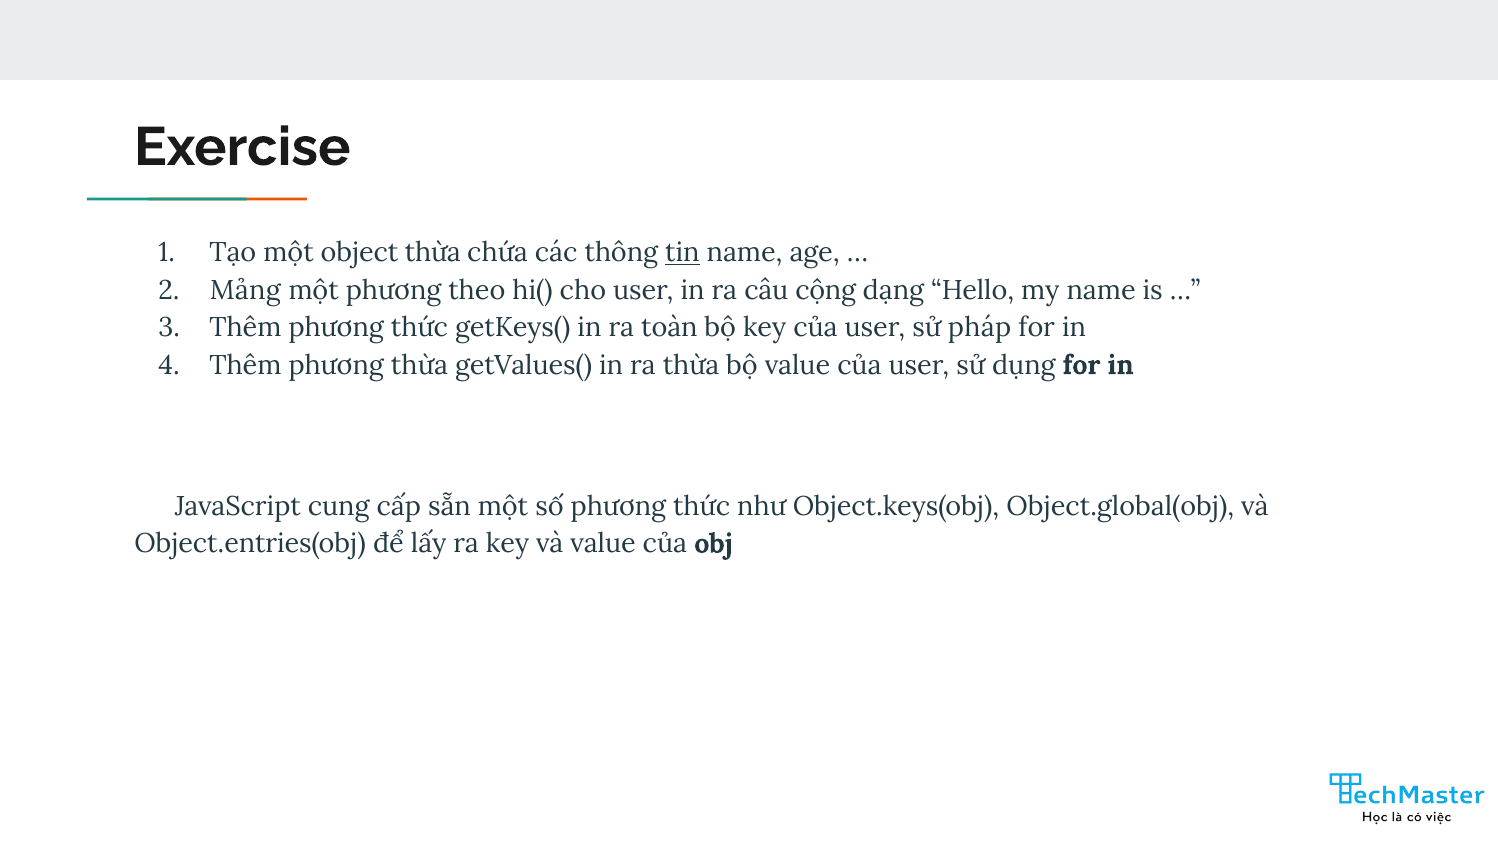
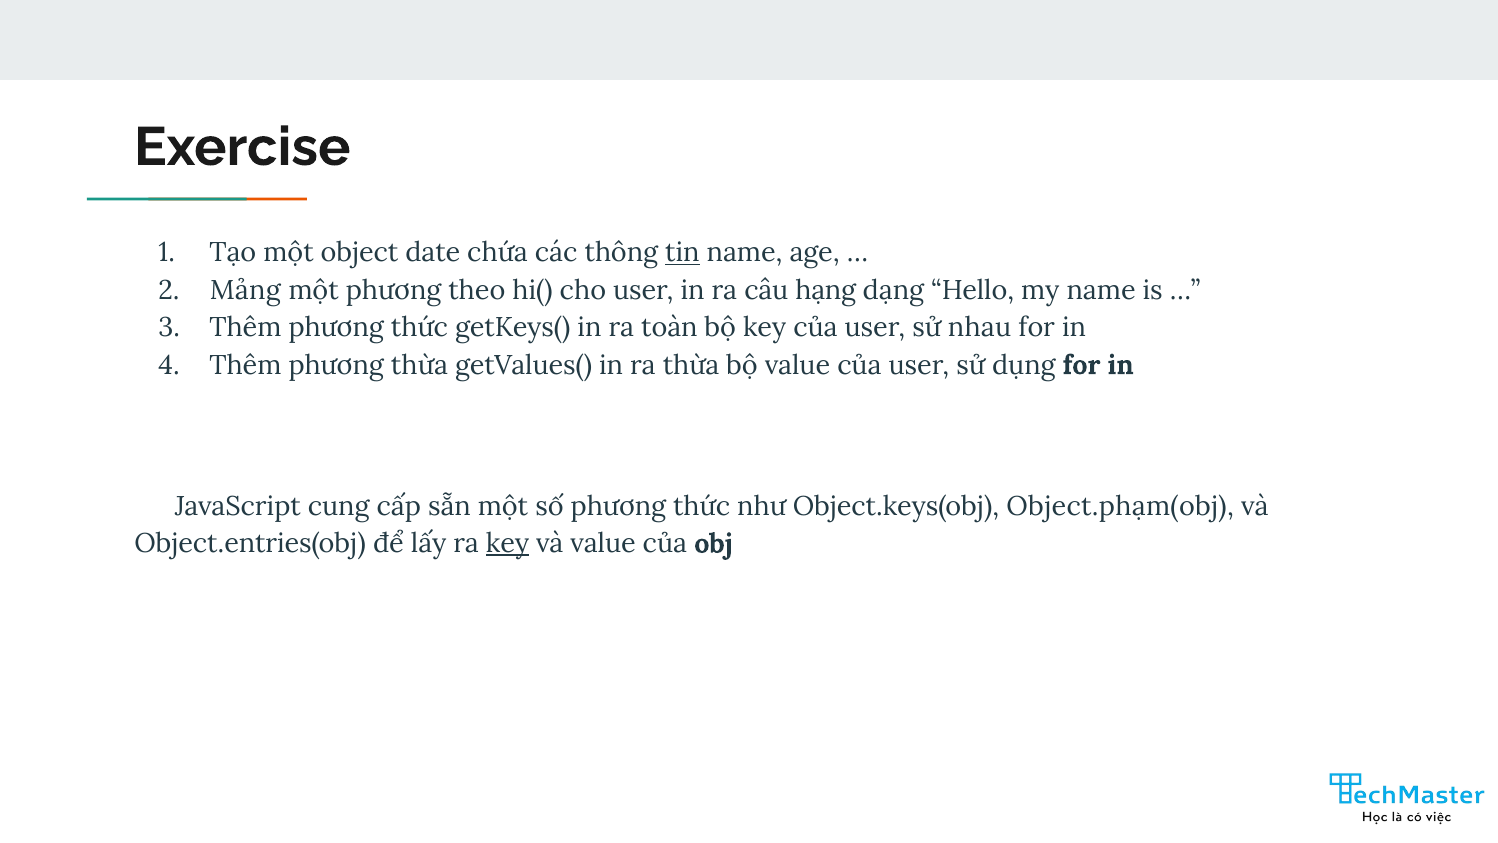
object thừa: thừa -> date (433, 253)
cộng: cộng -> hạng (826, 290)
pháp: pháp -> nhau (980, 328)
Object.global(obj: Object.global(obj -> Object.phạm(obj (1120, 506)
key underline: none -> present (508, 543)
